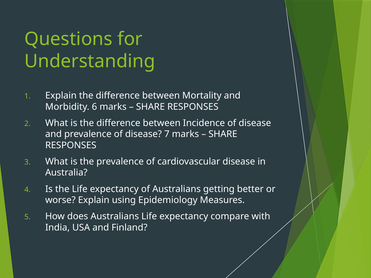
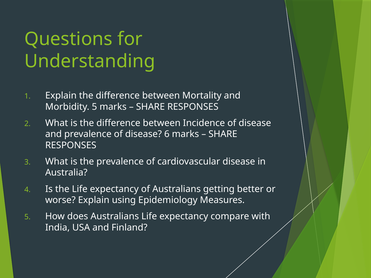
Morbidity 6: 6 -> 5 (94, 107)
7: 7 -> 6 (167, 134)
